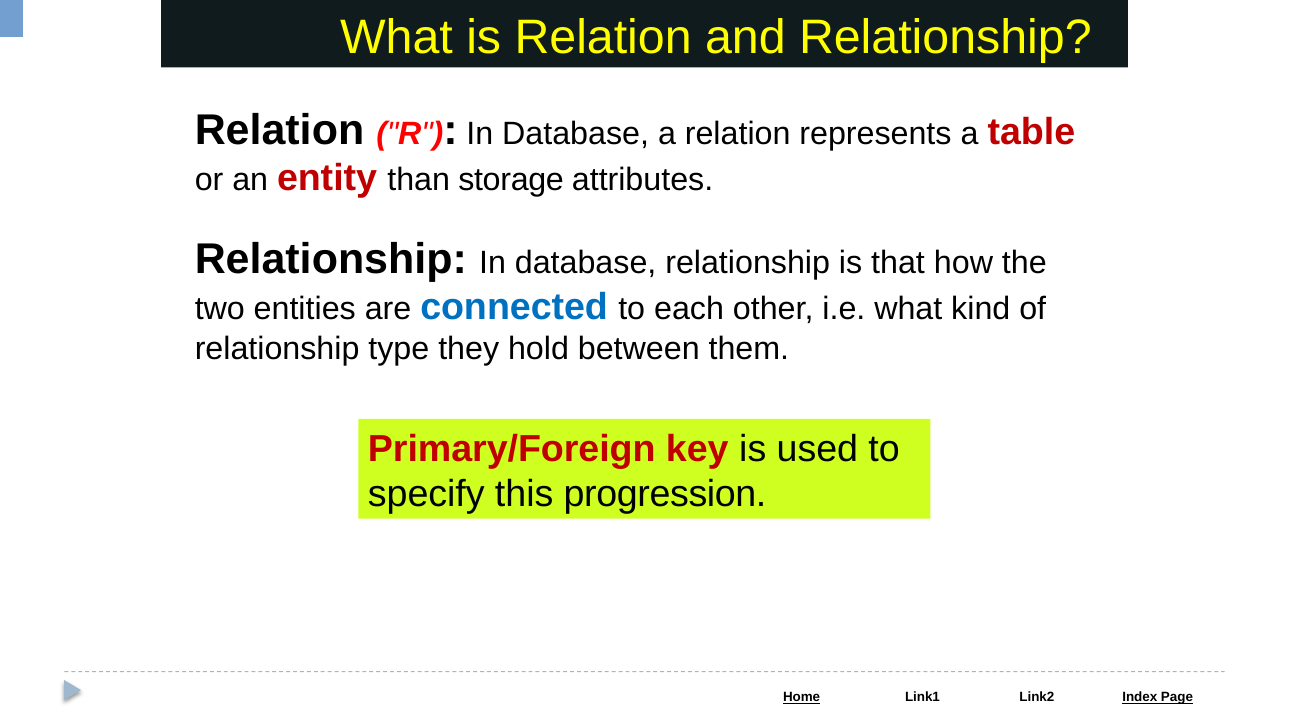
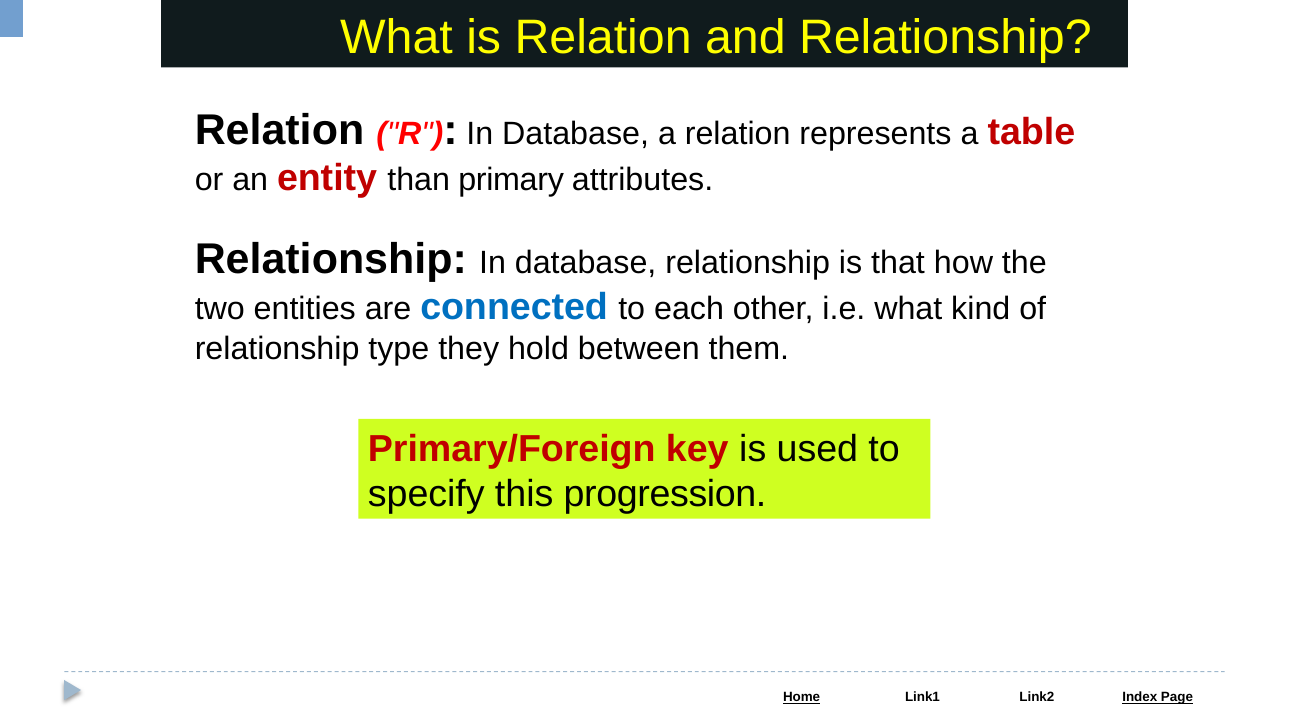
storage: storage -> primary (511, 180)
